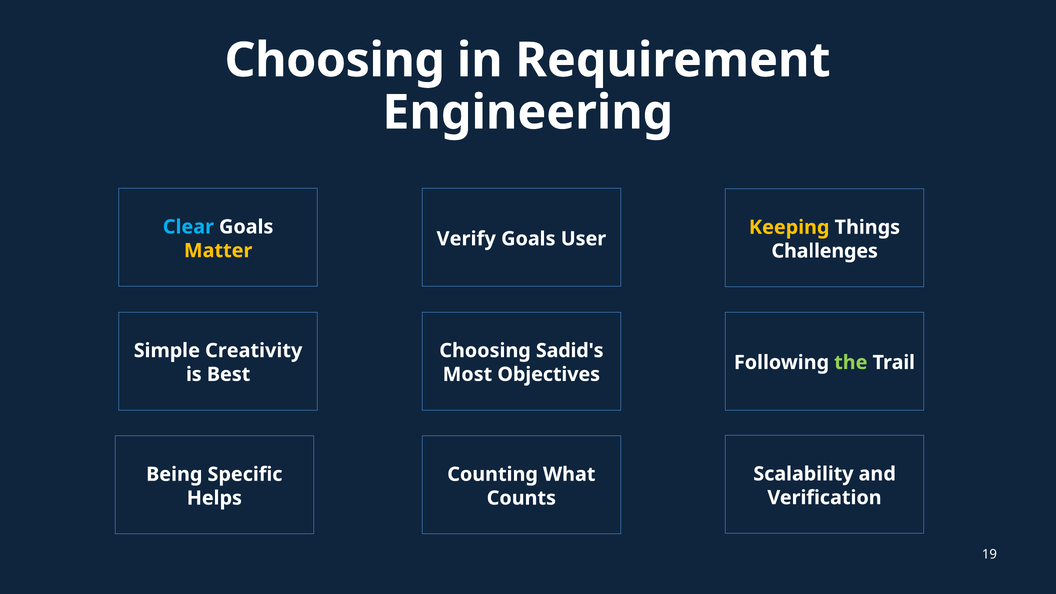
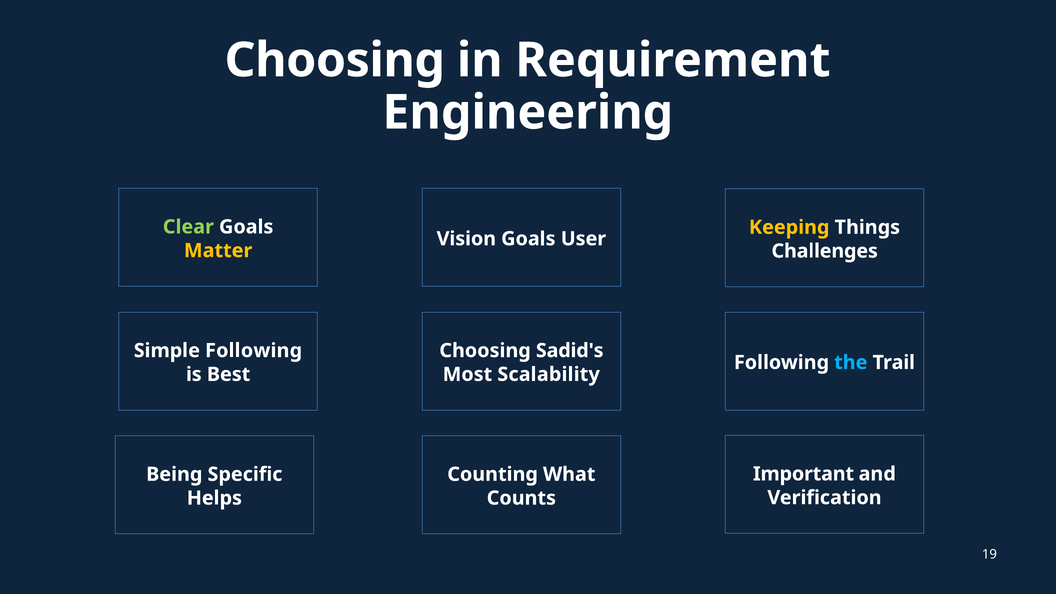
Clear colour: light blue -> light green (188, 227)
Verify: Verify -> Vision (466, 239)
Simple Creativity: Creativity -> Following (254, 351)
the colour: light green -> light blue (851, 362)
Objectives: Objectives -> Scalability (549, 374)
Scalability: Scalability -> Important (803, 474)
